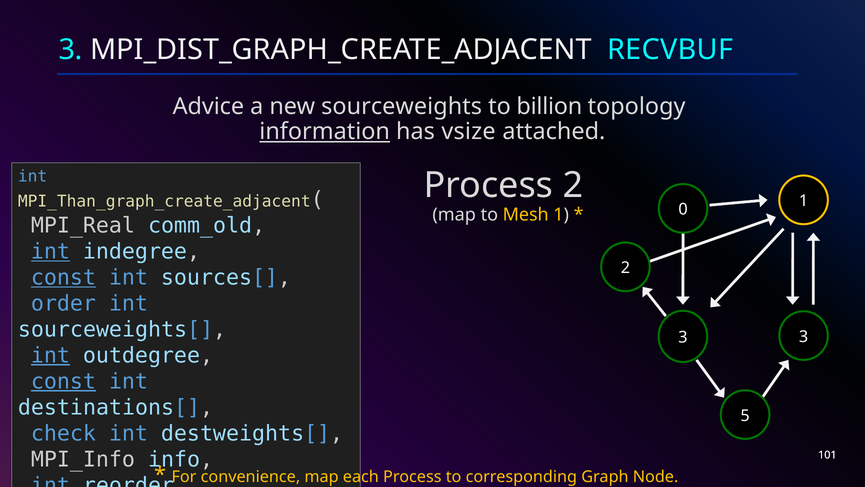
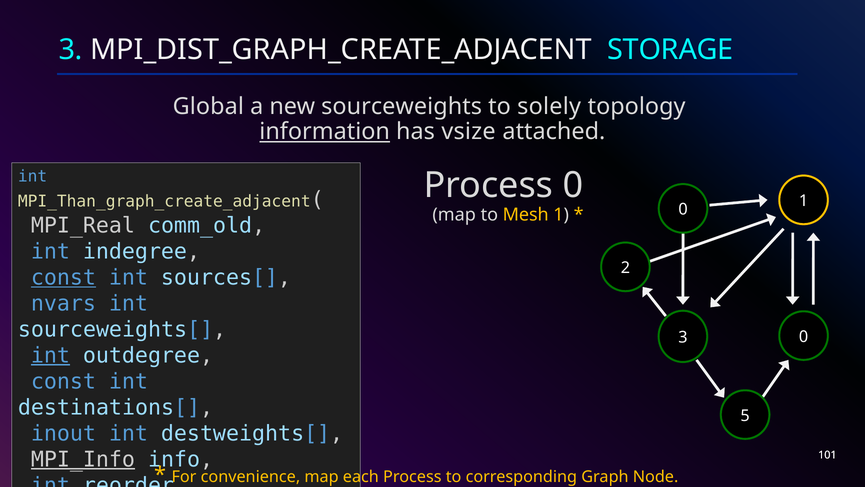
RECVBUF: RECVBUF -> STORAGE (670, 49)
Advice: Advice -> Global (208, 106)
billion: billion -> solely (549, 106)
Process 2: 2 -> 0 (573, 185)
int underline: present -> none (50, 251)
order: order -> nvars (63, 303)
3 3: 3 -> 0 (804, 336)
const underline: present -> none (63, 381)
check: check -> inout (63, 433)
MPI_Info underline: none -> present (83, 459)
